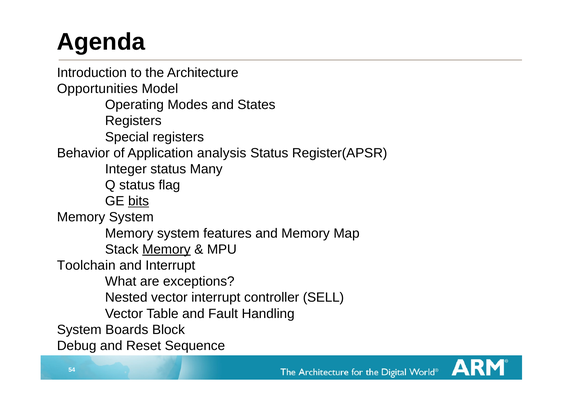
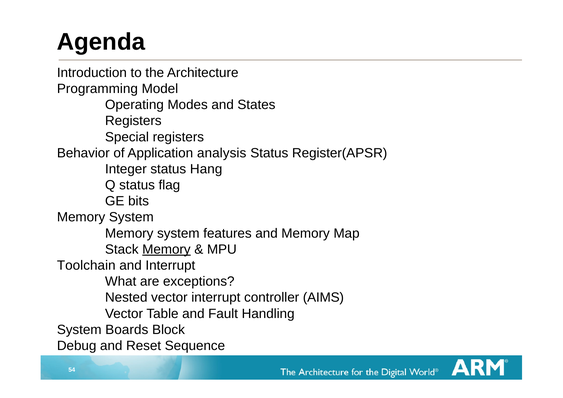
Opportunities: Opportunities -> Programming (97, 89)
Many: Many -> Hang (206, 169)
bits underline: present -> none (139, 201)
SELL: SELL -> AIMS (323, 297)
